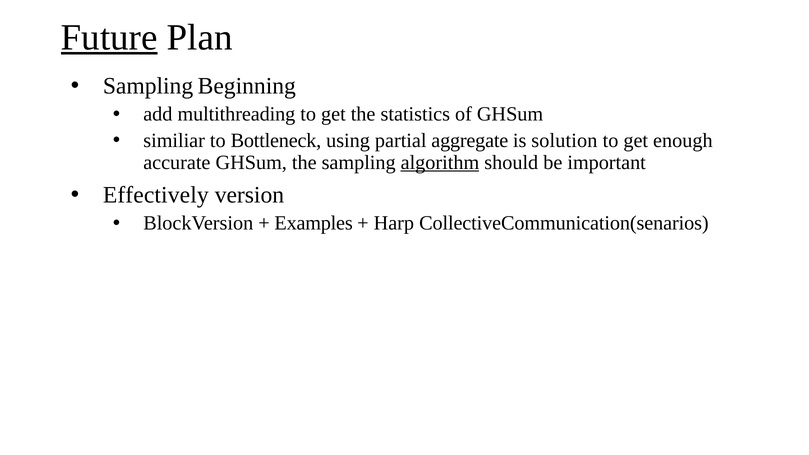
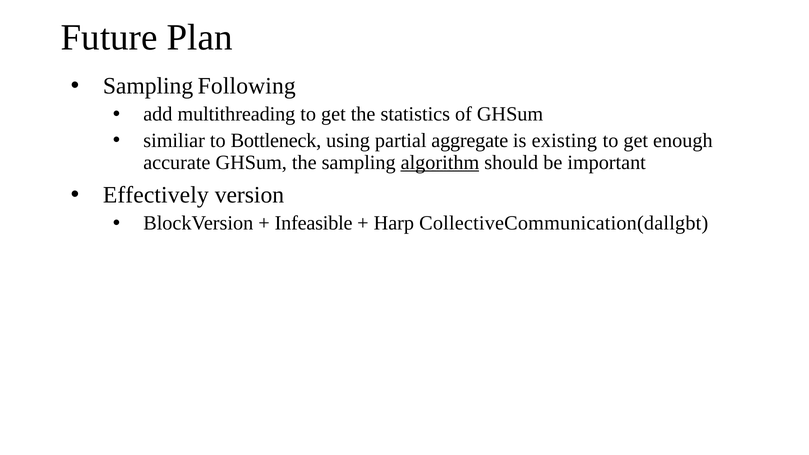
Future underline: present -> none (109, 37)
Beginning: Beginning -> Following (247, 86)
solution: solution -> existing (564, 141)
Examples: Examples -> Infeasible (314, 223)
CollectiveCommunication(senarios: CollectiveCommunication(senarios -> CollectiveCommunication(dallgbt (564, 223)
